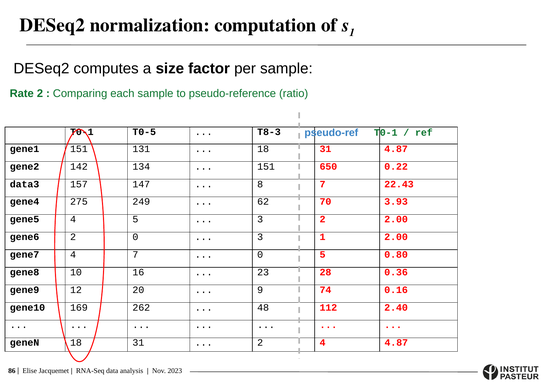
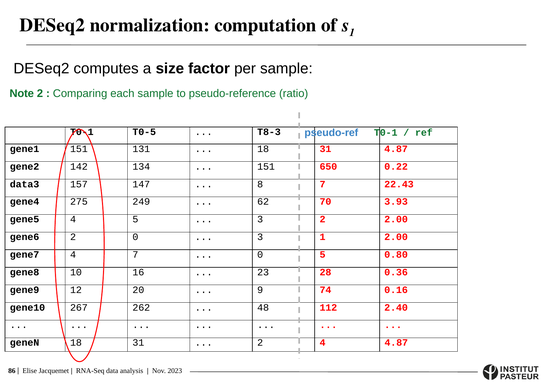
Rate: Rate -> Note (22, 94)
169: 169 -> 267 (79, 307)
